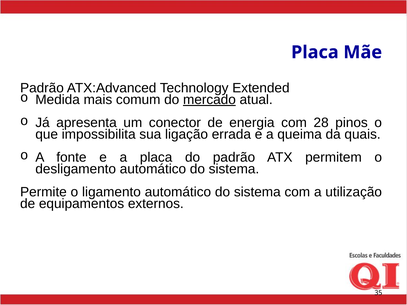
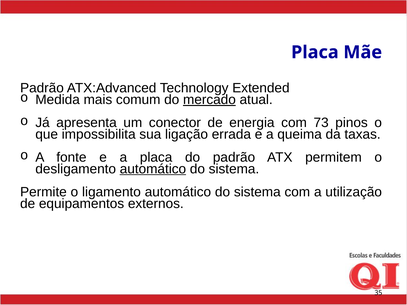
28: 28 -> 73 (321, 123)
quais: quais -> taxas (363, 134)
automático underline: none -> present (153, 169)
